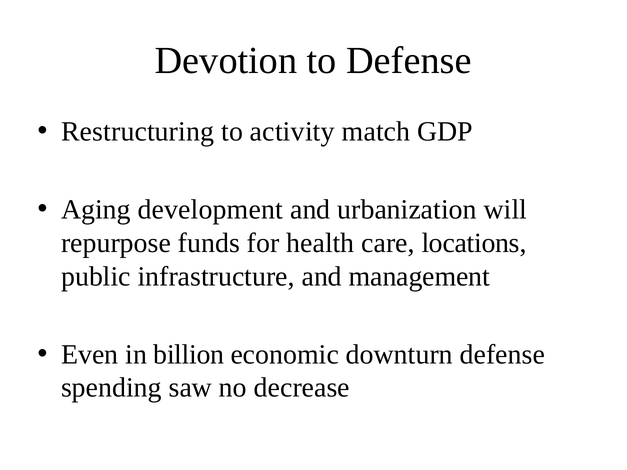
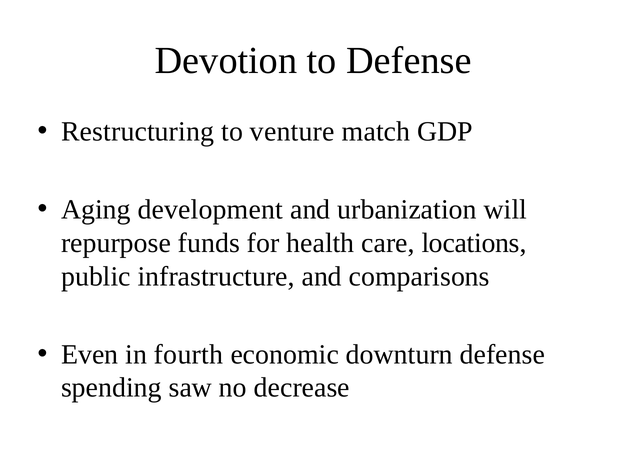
activity: activity -> venture (292, 132)
management: management -> comparisons (419, 276)
billion: billion -> fourth (189, 355)
